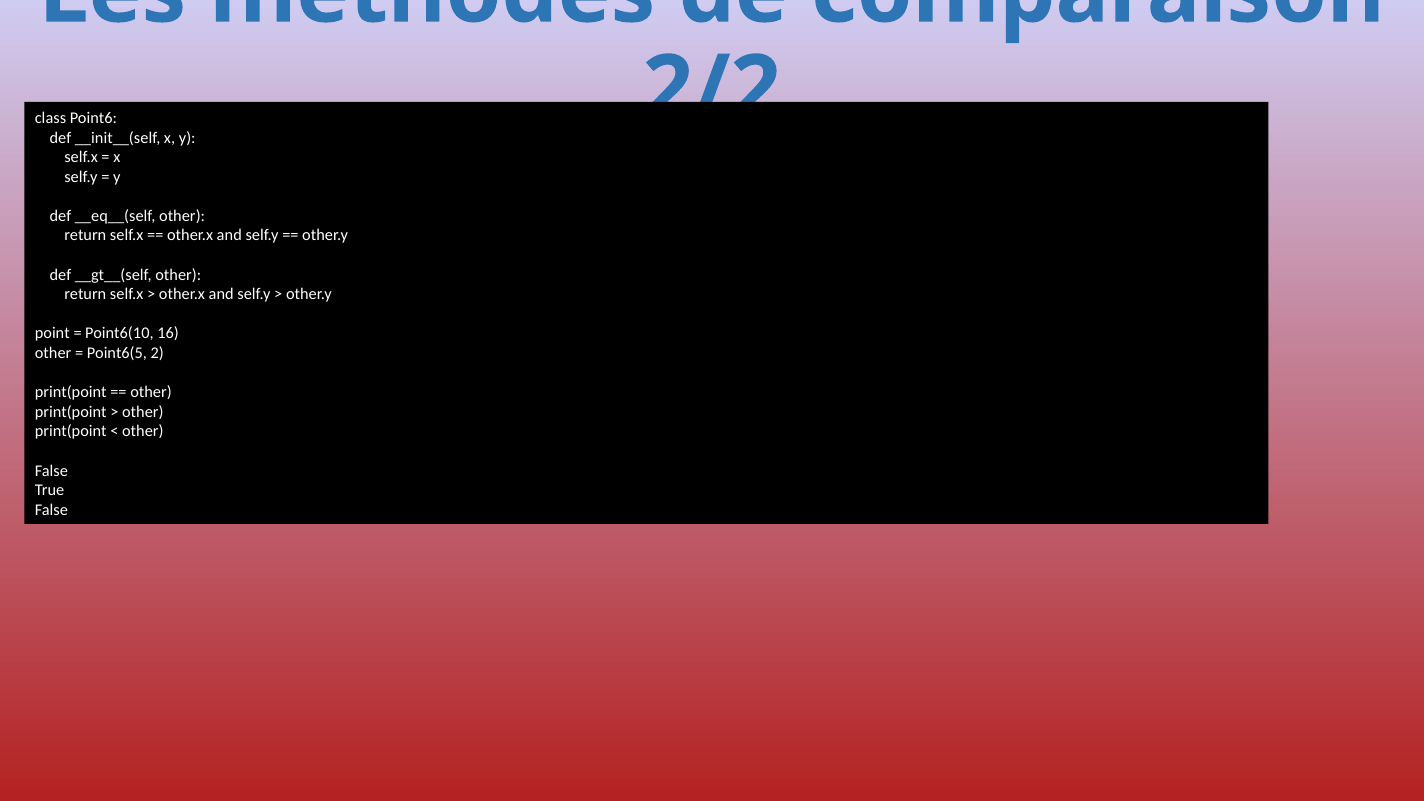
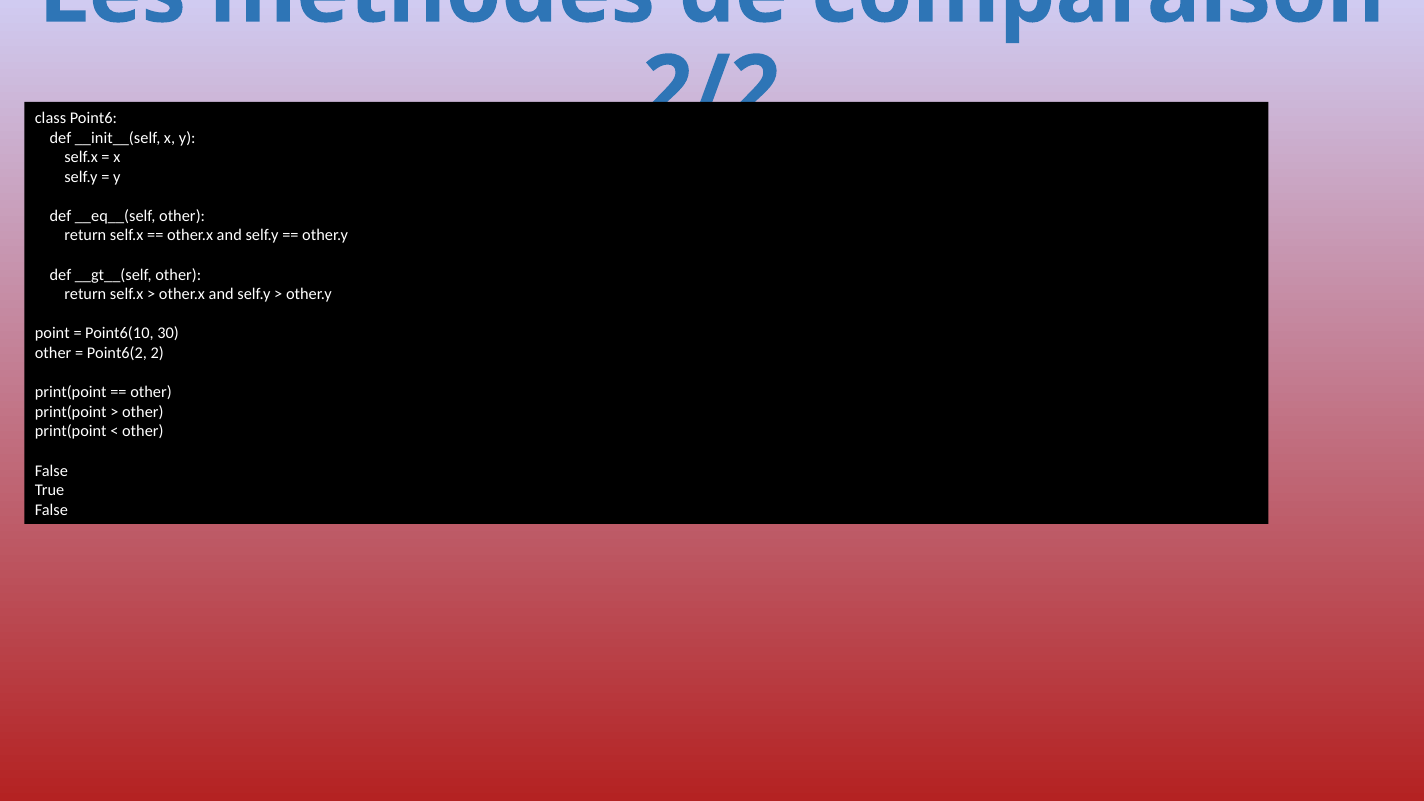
16: 16 -> 30 (168, 334)
Point6(5: Point6(5 -> Point6(2 (117, 353)
